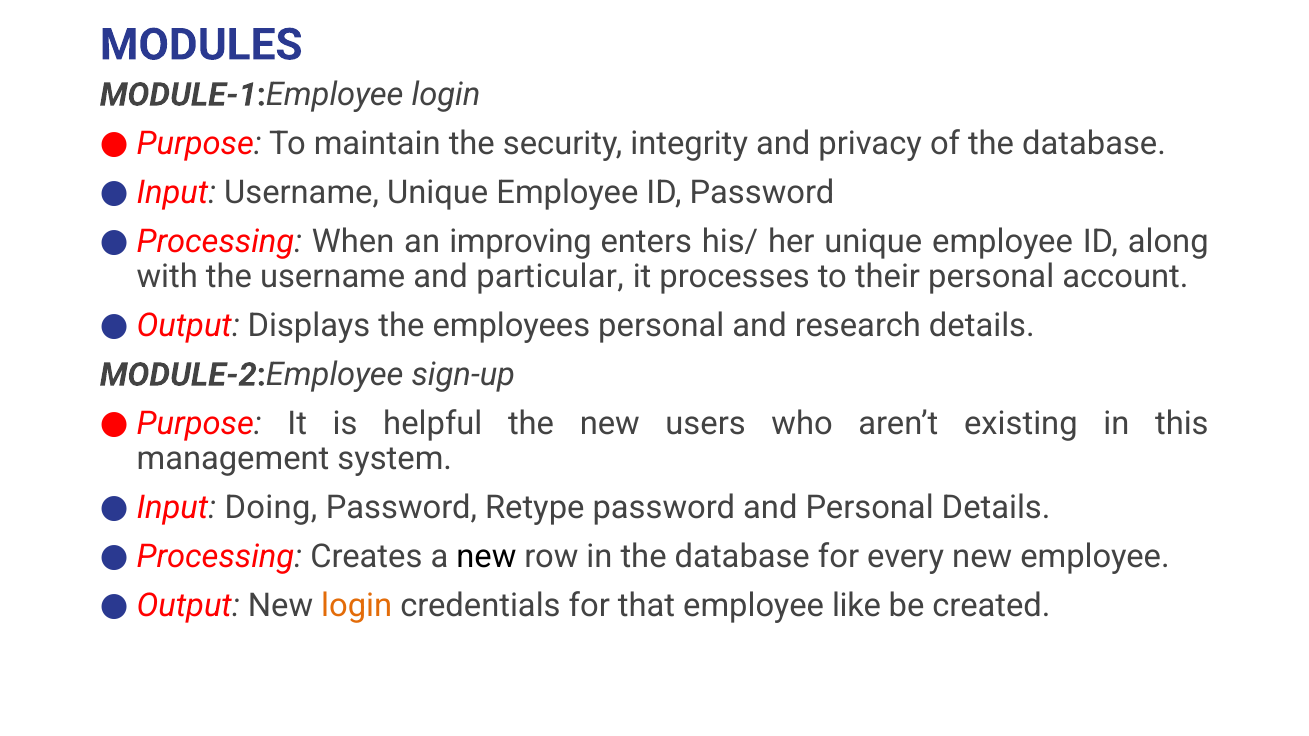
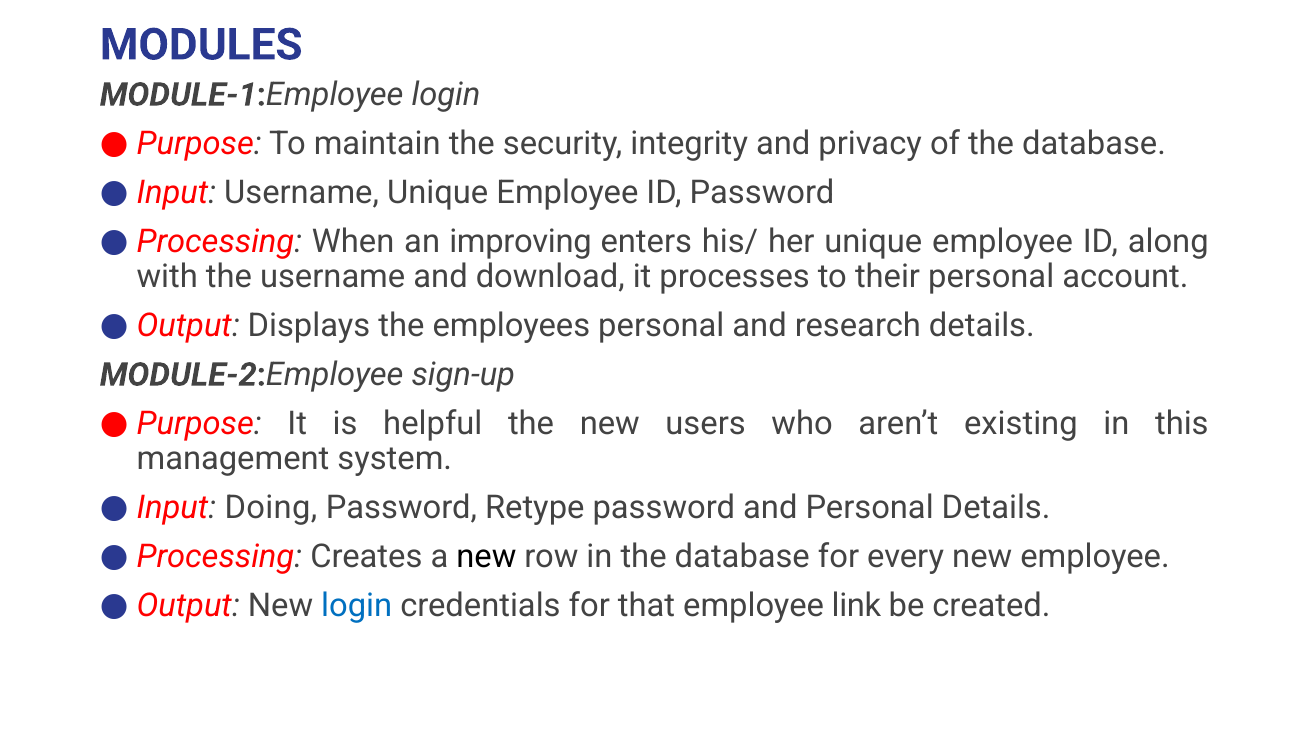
particular: particular -> download (550, 277)
login colour: orange -> blue (357, 606)
like: like -> link (856, 606)
